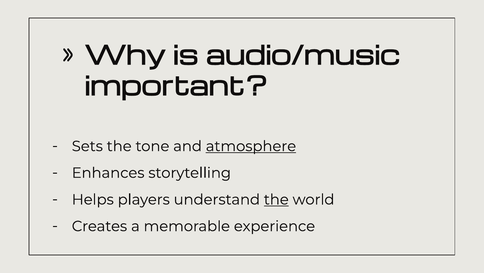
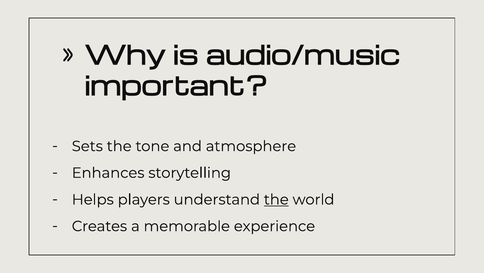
atmosphere underline: present -> none (251, 146)
